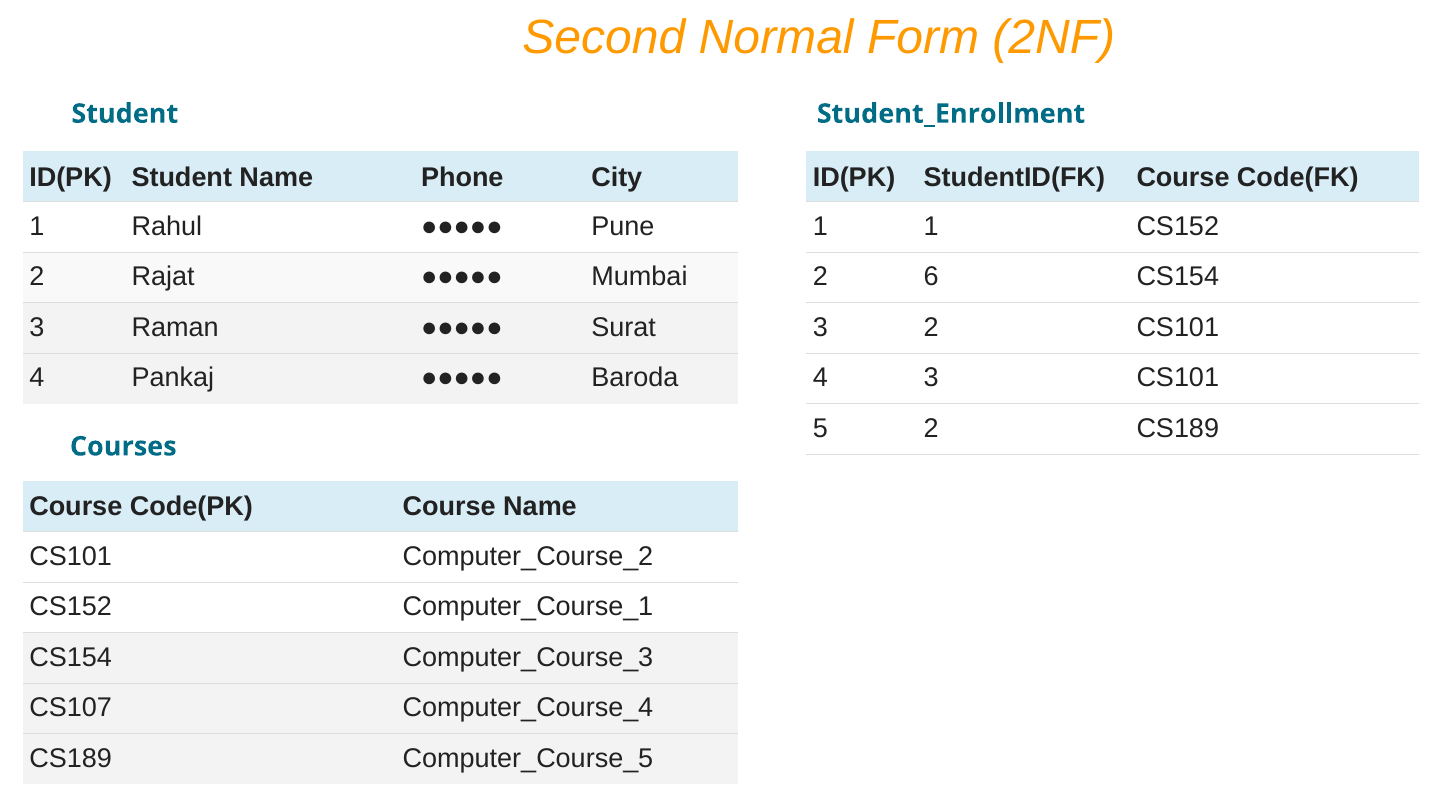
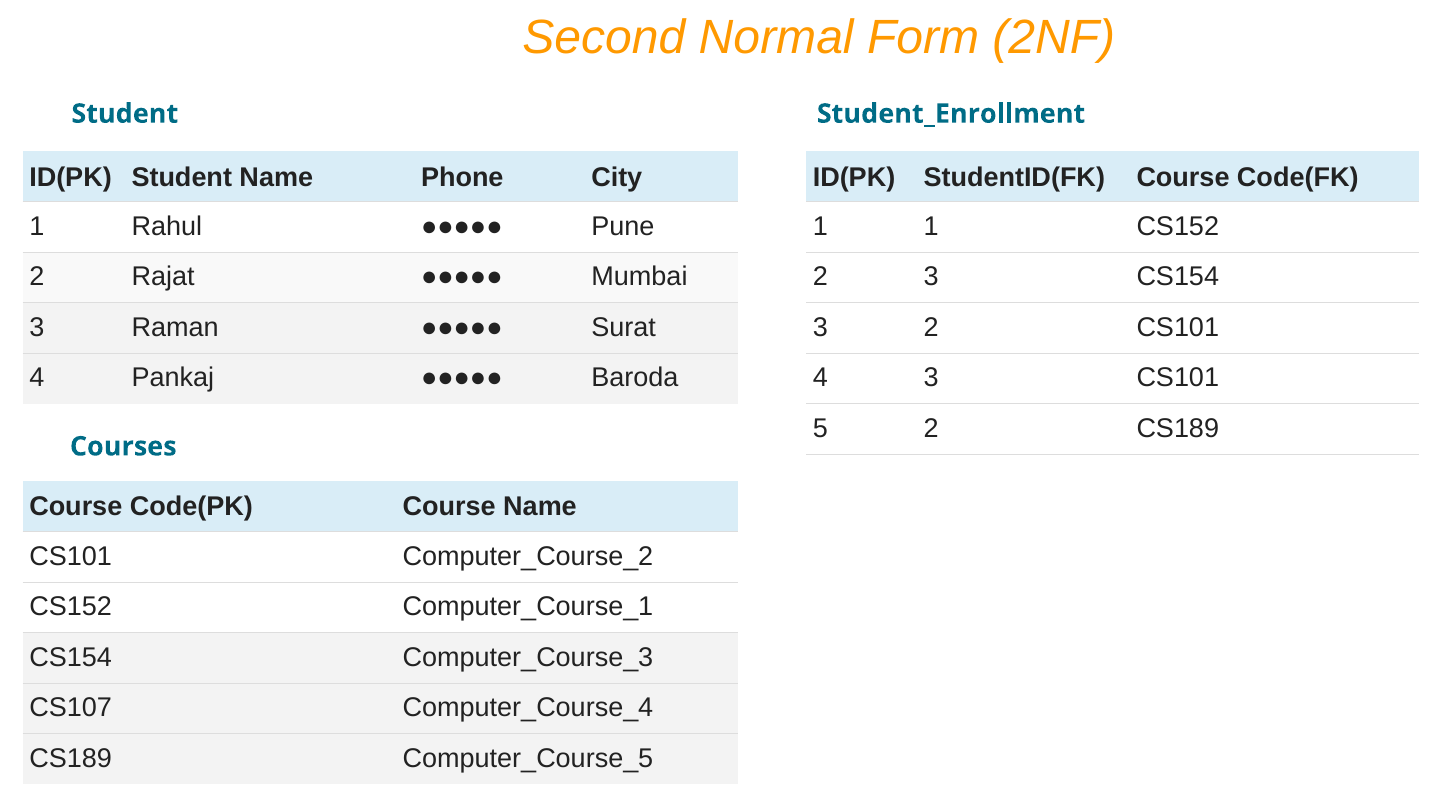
2 6: 6 -> 3 (931, 277)
